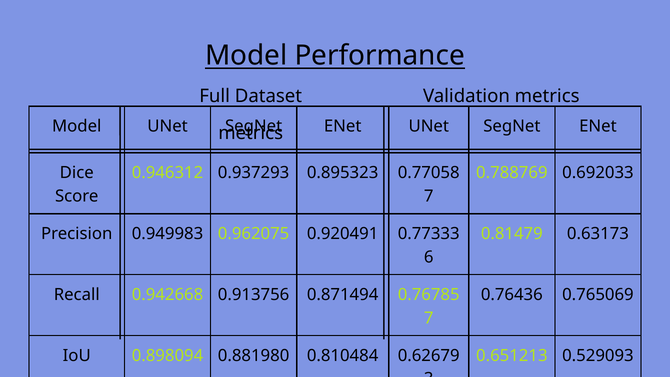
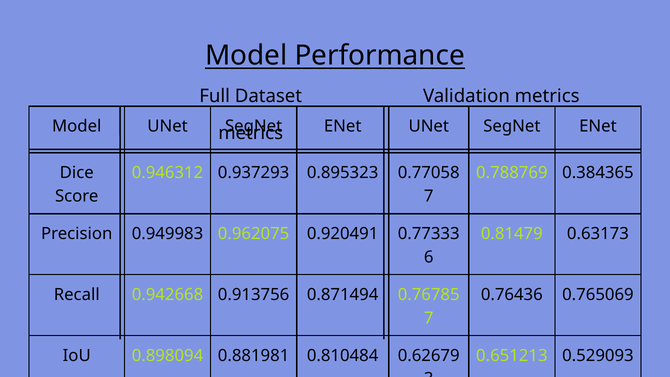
0.692033: 0.692033 -> 0.384365 (598, 173)
0.881980: 0.881980 -> 0.881981 (254, 355)
